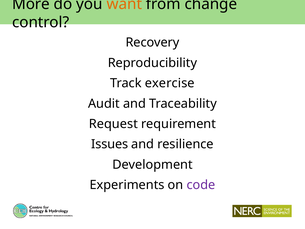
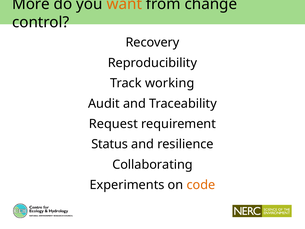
exercise: exercise -> working (170, 83)
Issues: Issues -> Status (110, 144)
Development: Development -> Collaborating (152, 164)
code colour: purple -> orange (201, 185)
